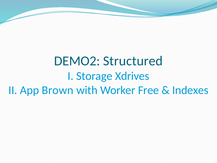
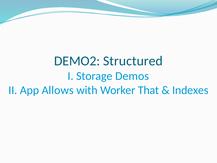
Xdrives: Xdrives -> Demos (132, 76)
Brown: Brown -> Allows (58, 90)
Free: Free -> That (149, 90)
